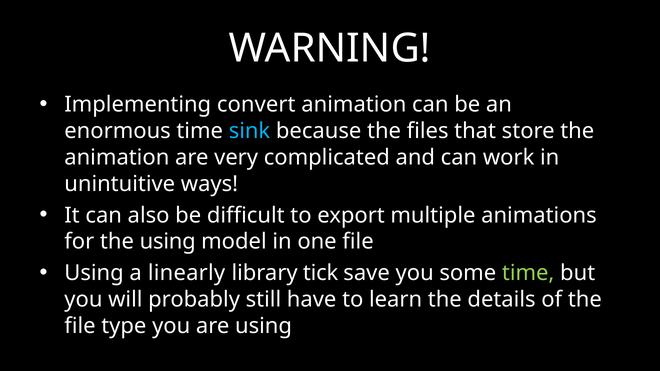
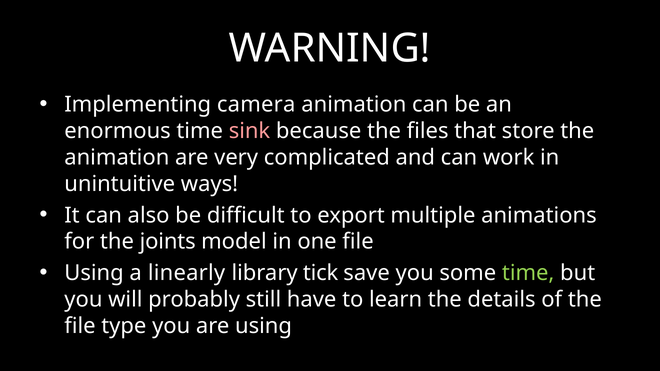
convert: convert -> camera (256, 105)
sink colour: light blue -> pink (250, 131)
the using: using -> joints (168, 242)
